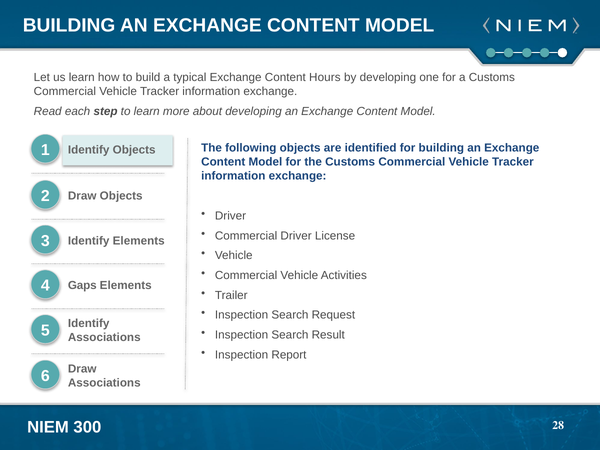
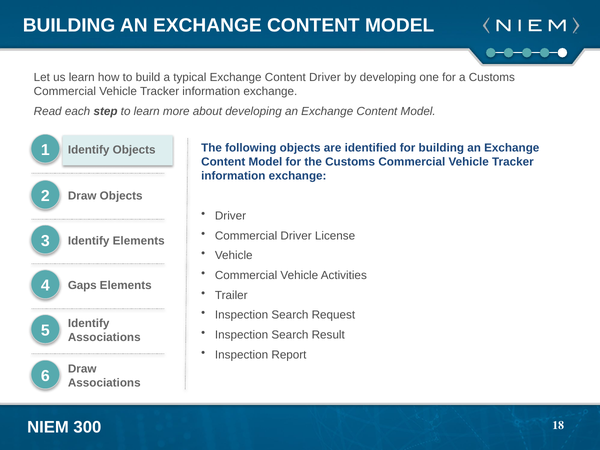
Content Hours: Hours -> Driver (325, 77)
28: 28 -> 18 (558, 425)
